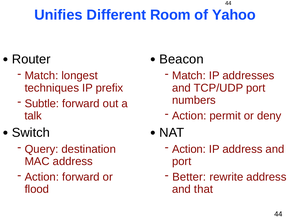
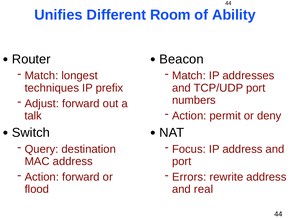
Yahoo: Yahoo -> Ability (234, 15)
Subtle: Subtle -> Adjust (42, 103)
Action: Action -> Focus (189, 149)
Better: Better -> Errors (189, 177)
that: that -> real (204, 189)
